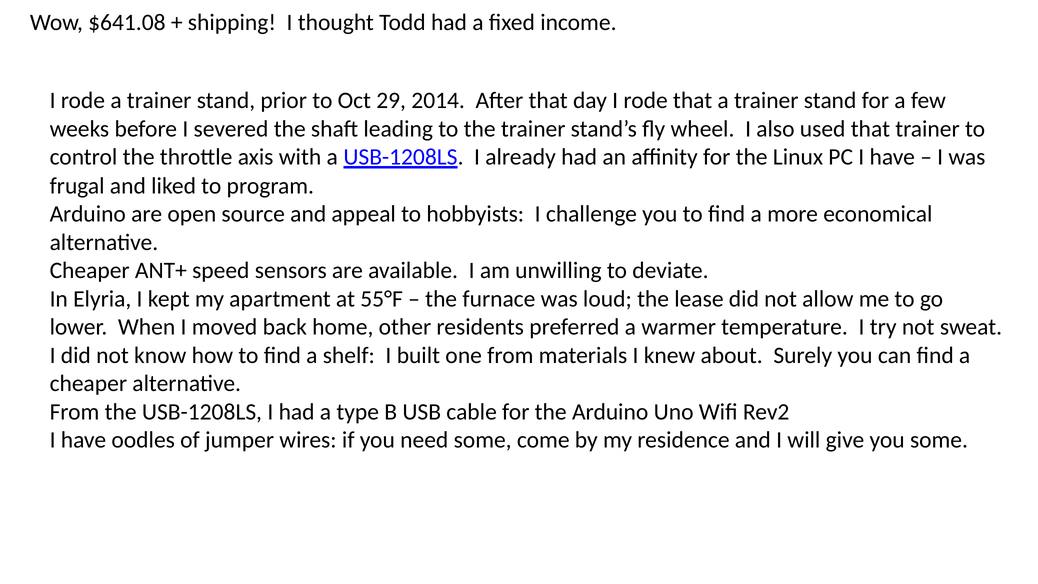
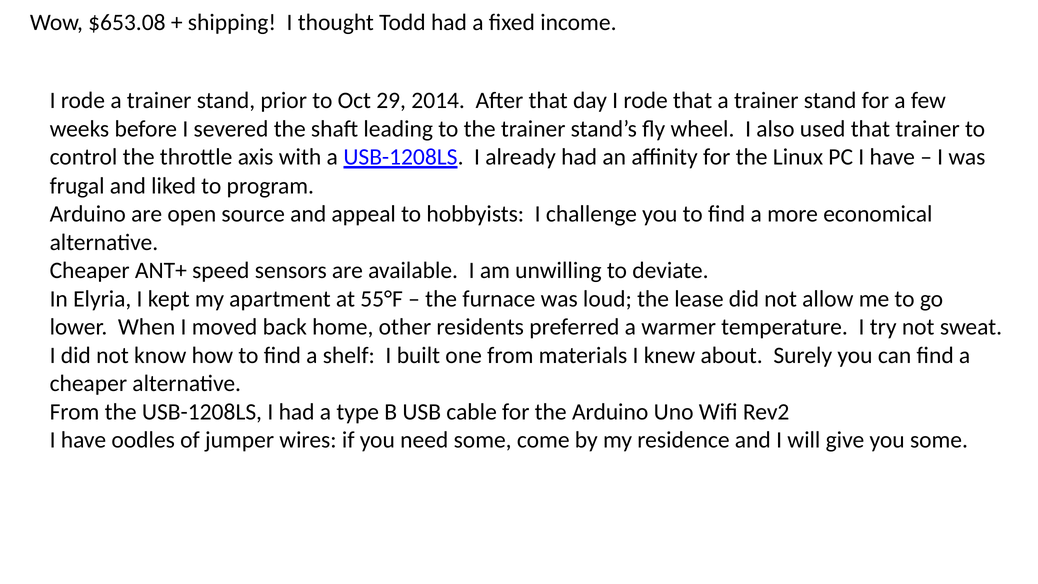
$641.08: $641.08 -> $653.08 (127, 22)
